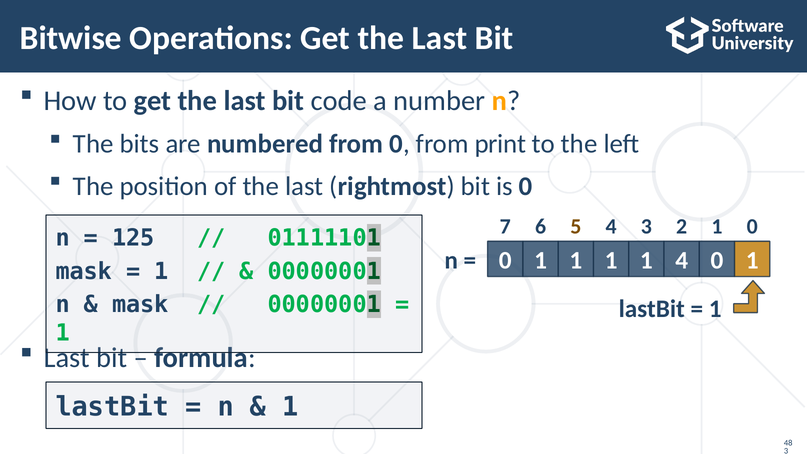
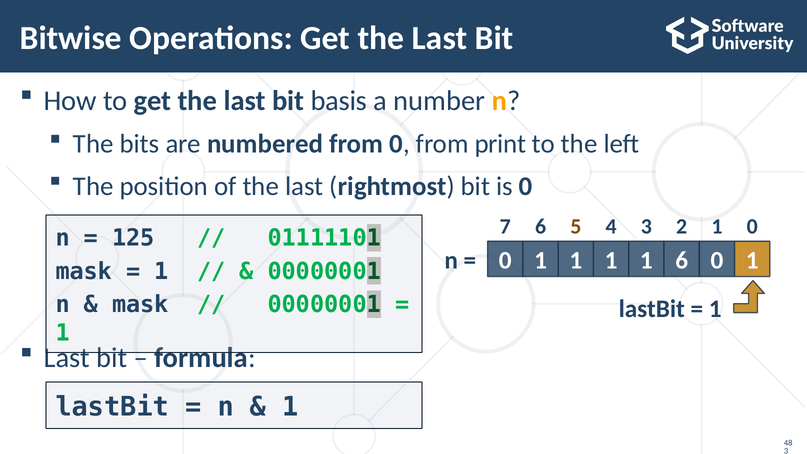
code: code -> basis (339, 101)
4: 4 -> 6 (682, 261)
